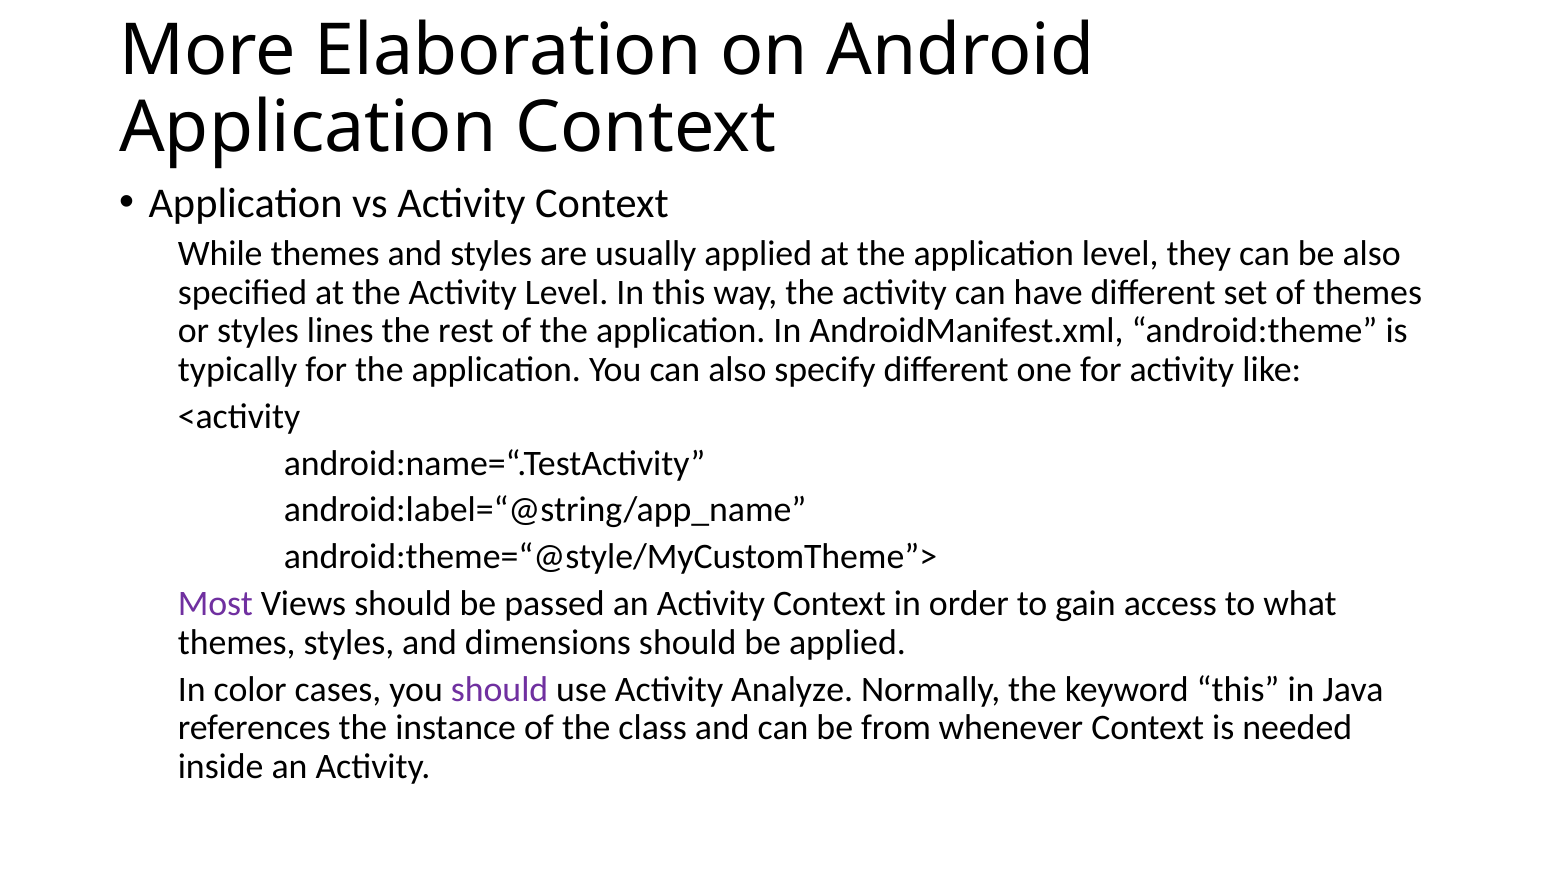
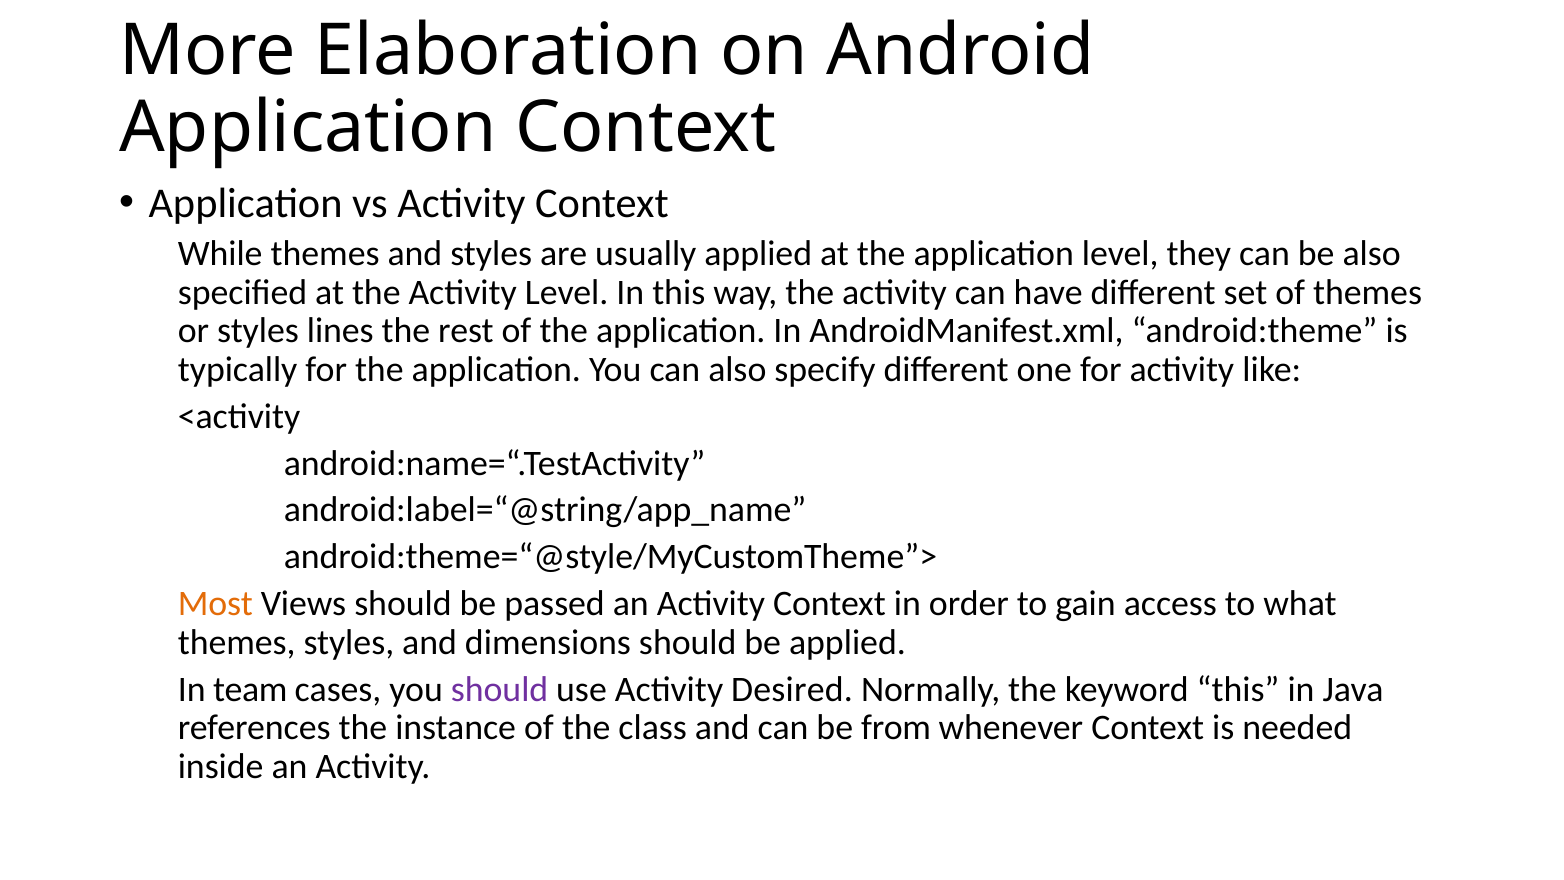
Most colour: purple -> orange (215, 604)
color: color -> team (250, 689)
Analyze: Analyze -> Desired (792, 689)
